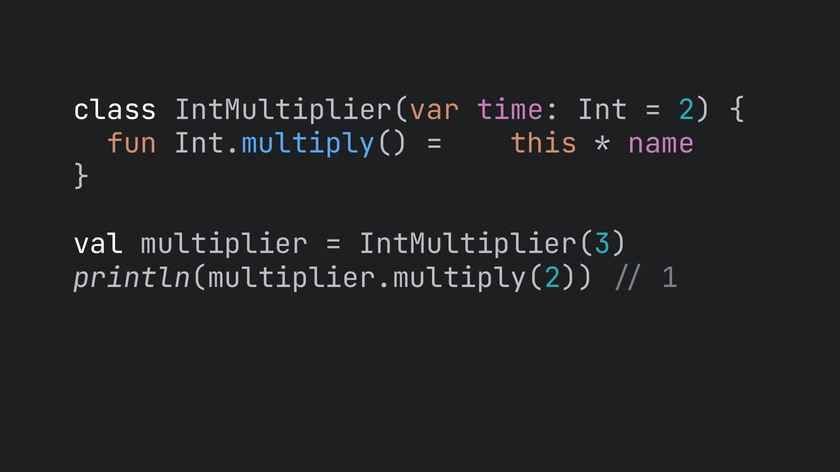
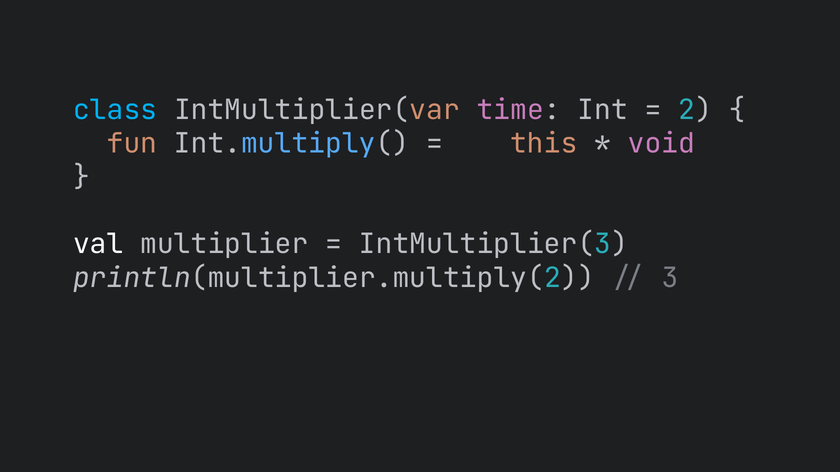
class colour: white -> light blue (115, 110)
name: name -> void (661, 144)
1: 1 -> 3 (670, 278)
